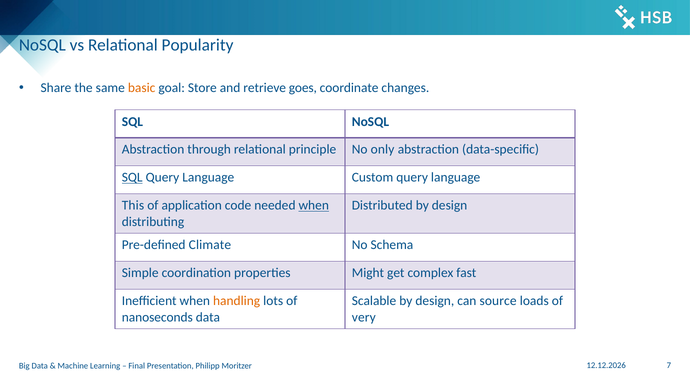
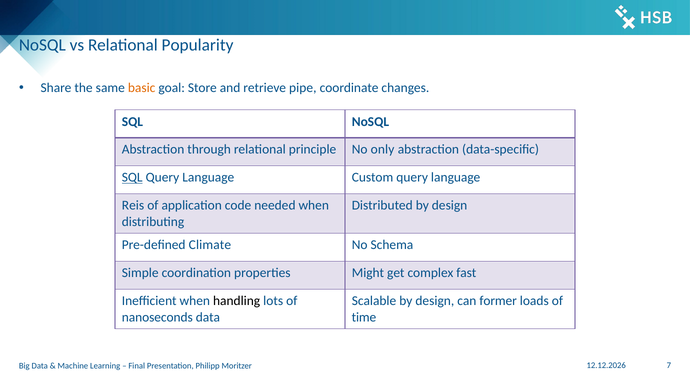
goes: goes -> pipe (303, 88)
This: This -> Reis (133, 206)
when underline: present -> none (314, 206)
handling colour: orange -> black (237, 301)
source: source -> former (498, 301)
very: very -> time (364, 317)
